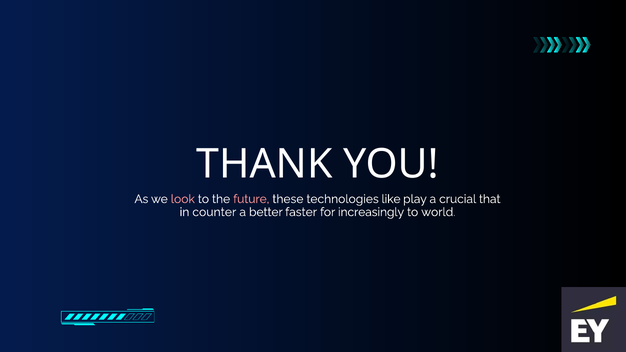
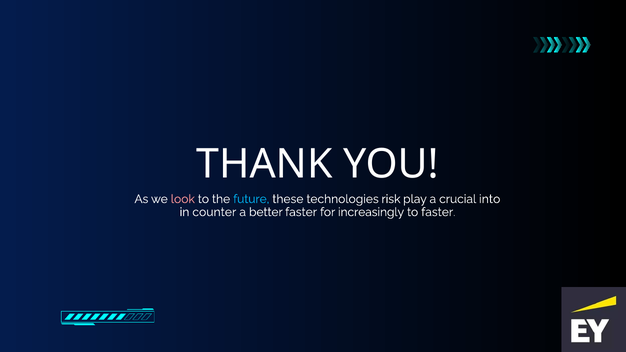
future colour: pink -> light blue (251, 199)
like: like -> risk (391, 199)
that: that -> into (490, 199)
to world: world -> faster (438, 212)
